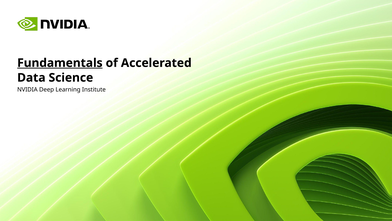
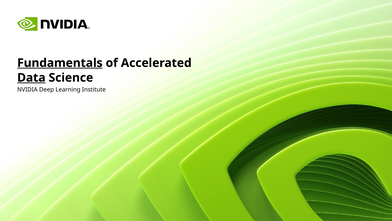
Data underline: none -> present (31, 78)
